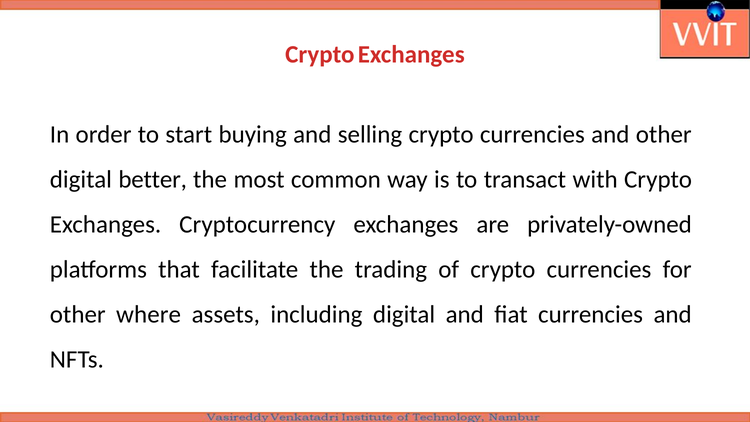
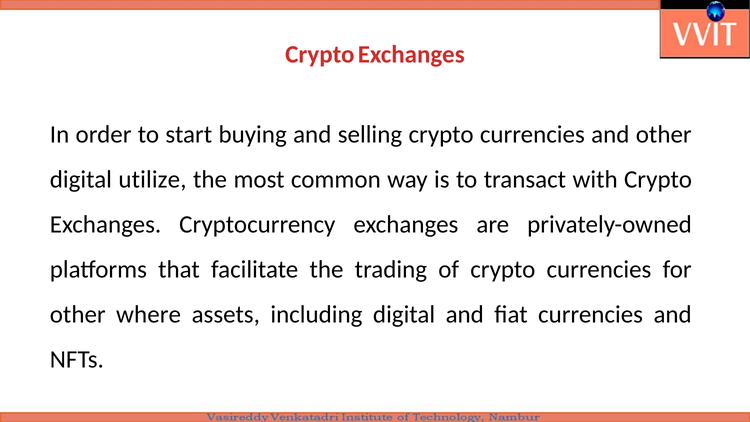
better: better -> utilize (152, 179)
